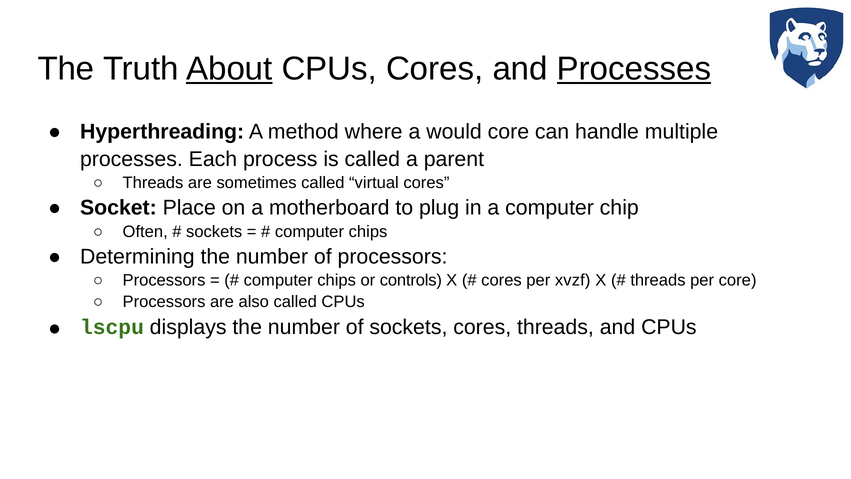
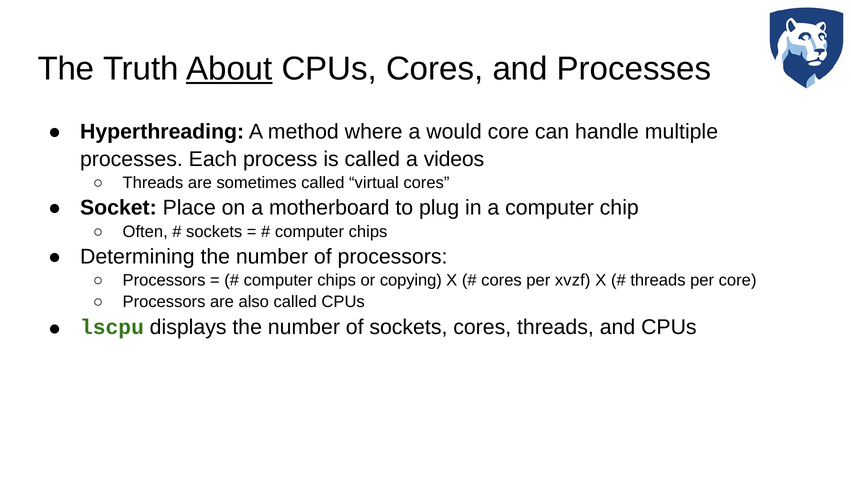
Processes underline: present -> none (634, 69)
parent: parent -> videos (454, 159)
controls: controls -> copying (411, 280)
